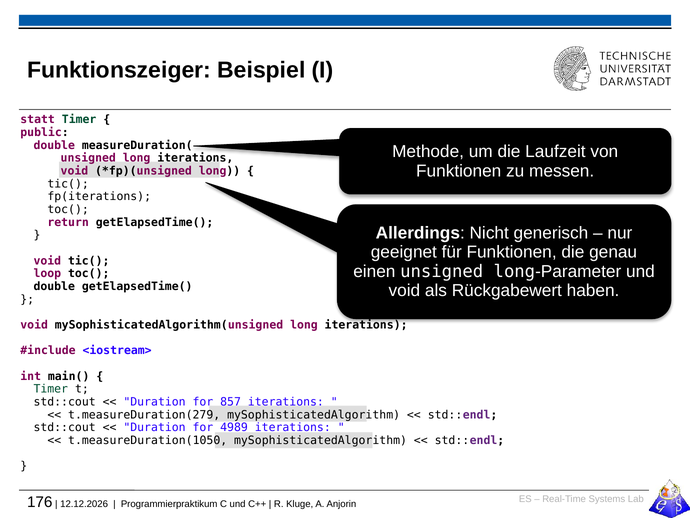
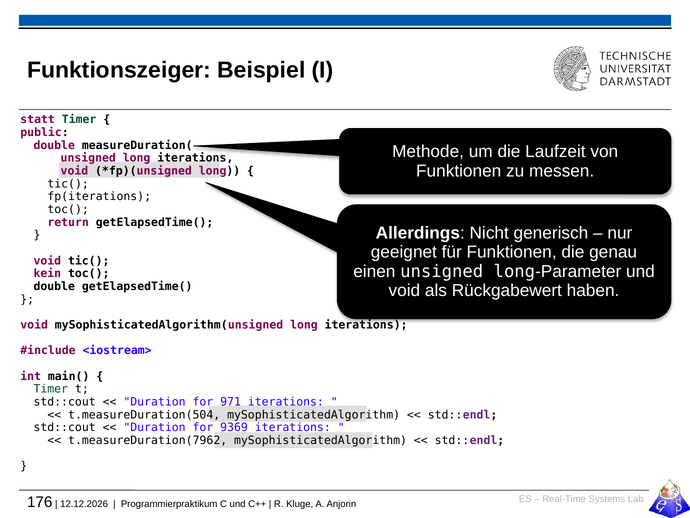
loop: loop -> kein (47, 273)
857: 857 -> 971 (231, 402)
t.measureDuration(279: t.measureDuration(279 -> t.measureDuration(504 (144, 414)
4989: 4989 -> 9369 (234, 427)
t.measureDuration(1050: t.measureDuration(1050 -> t.measureDuration(7962 (148, 440)
